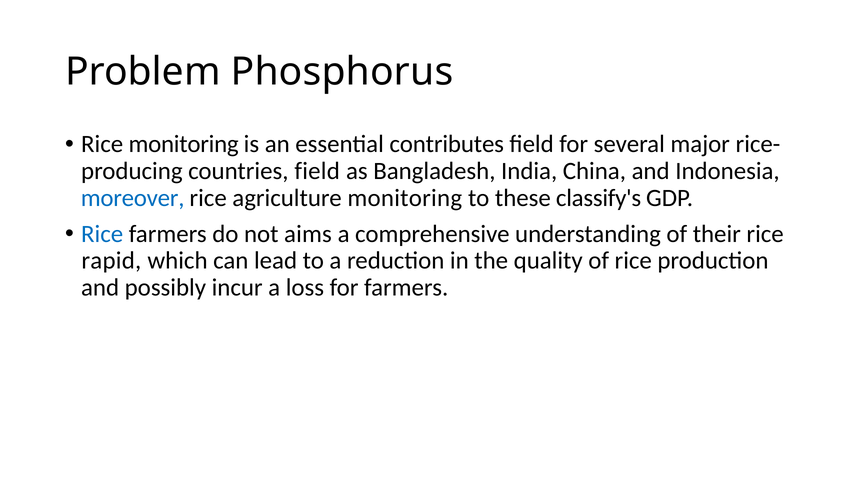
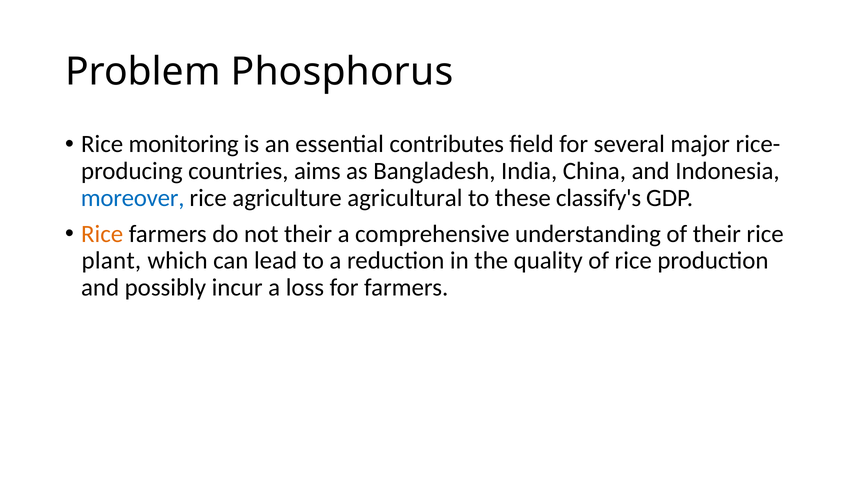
countries field: field -> aims (317, 171)
agriculture monitoring: monitoring -> agricultural (405, 198)
Rice colour: blue -> orange (102, 234)
not aims: aims -> their (308, 234)
rapid: rapid -> plant (111, 261)
